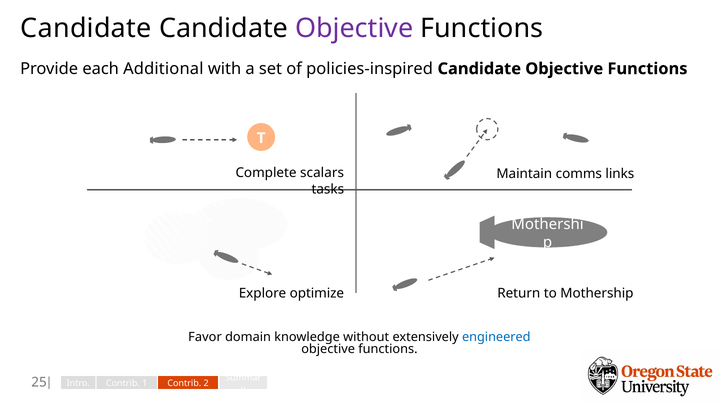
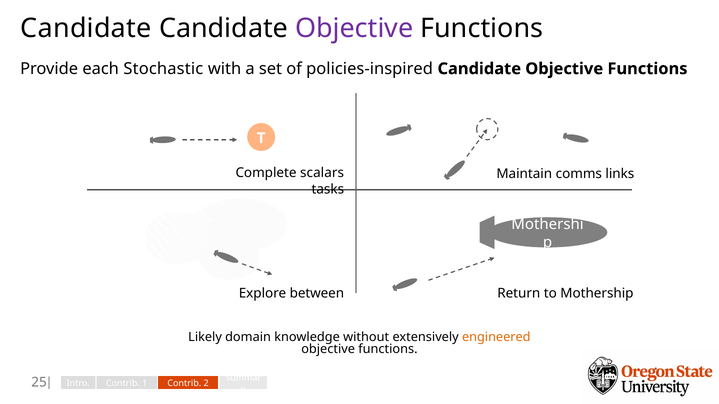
Additional: Additional -> Stochastic (163, 69)
optimize: optimize -> between (317, 294)
Favor: Favor -> Likely (205, 337)
engineered colour: blue -> orange (496, 337)
